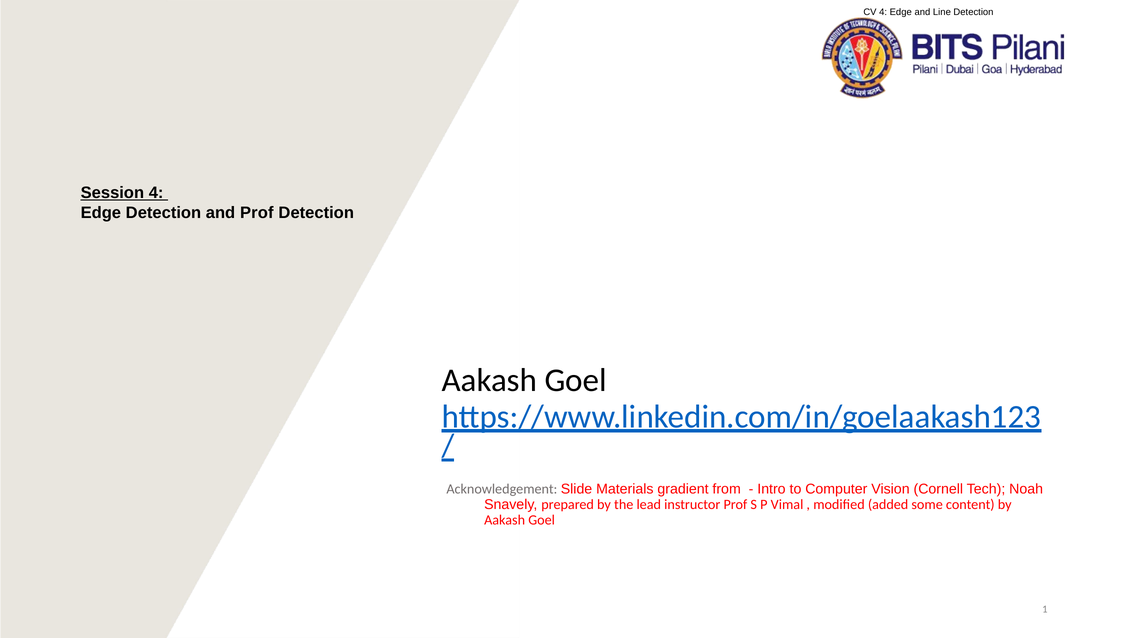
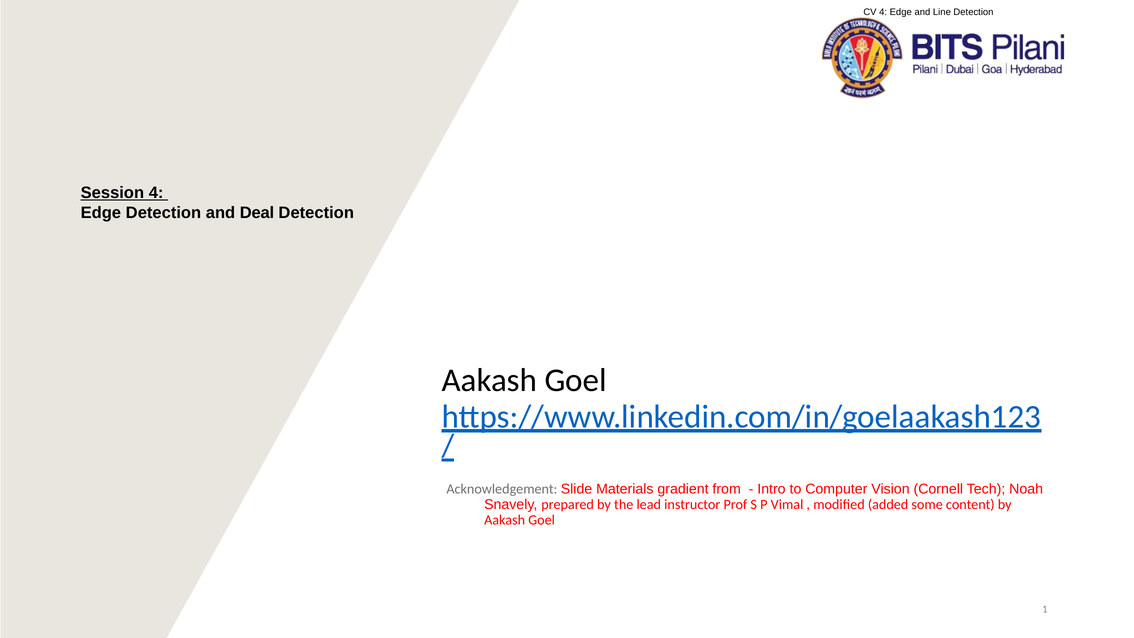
and Prof: Prof -> Deal (257, 213)
